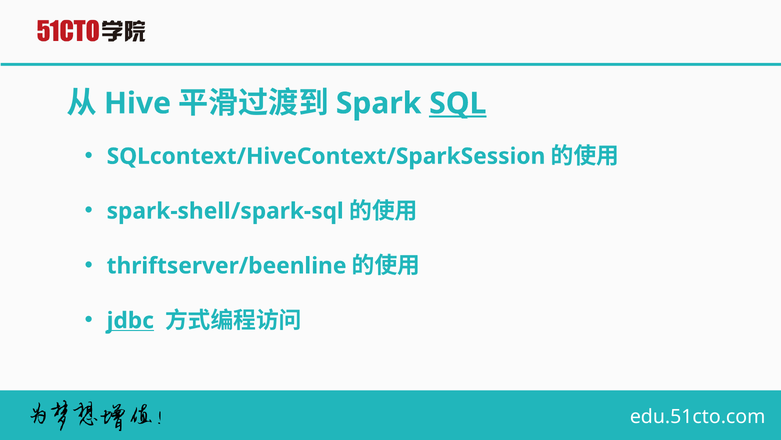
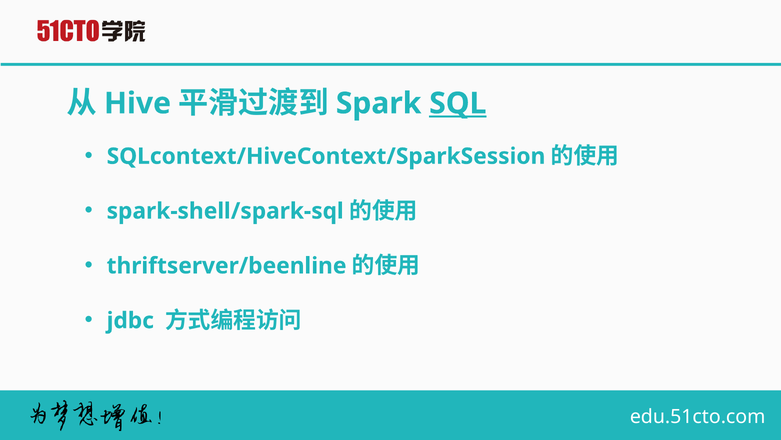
jdbc underline: present -> none (130, 320)
